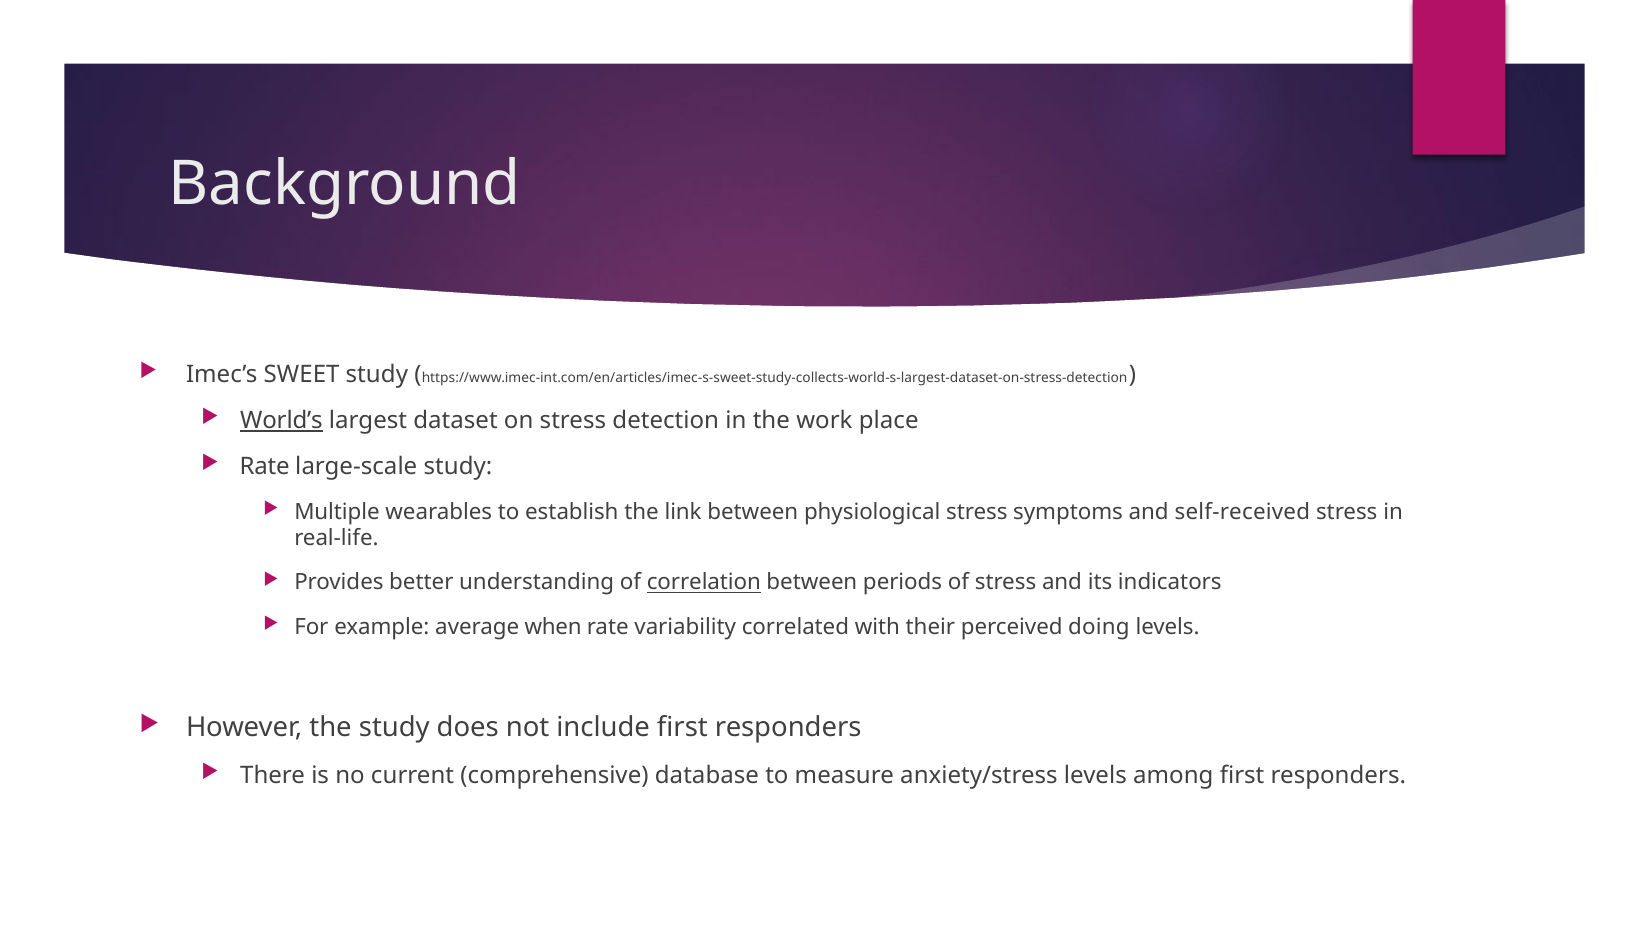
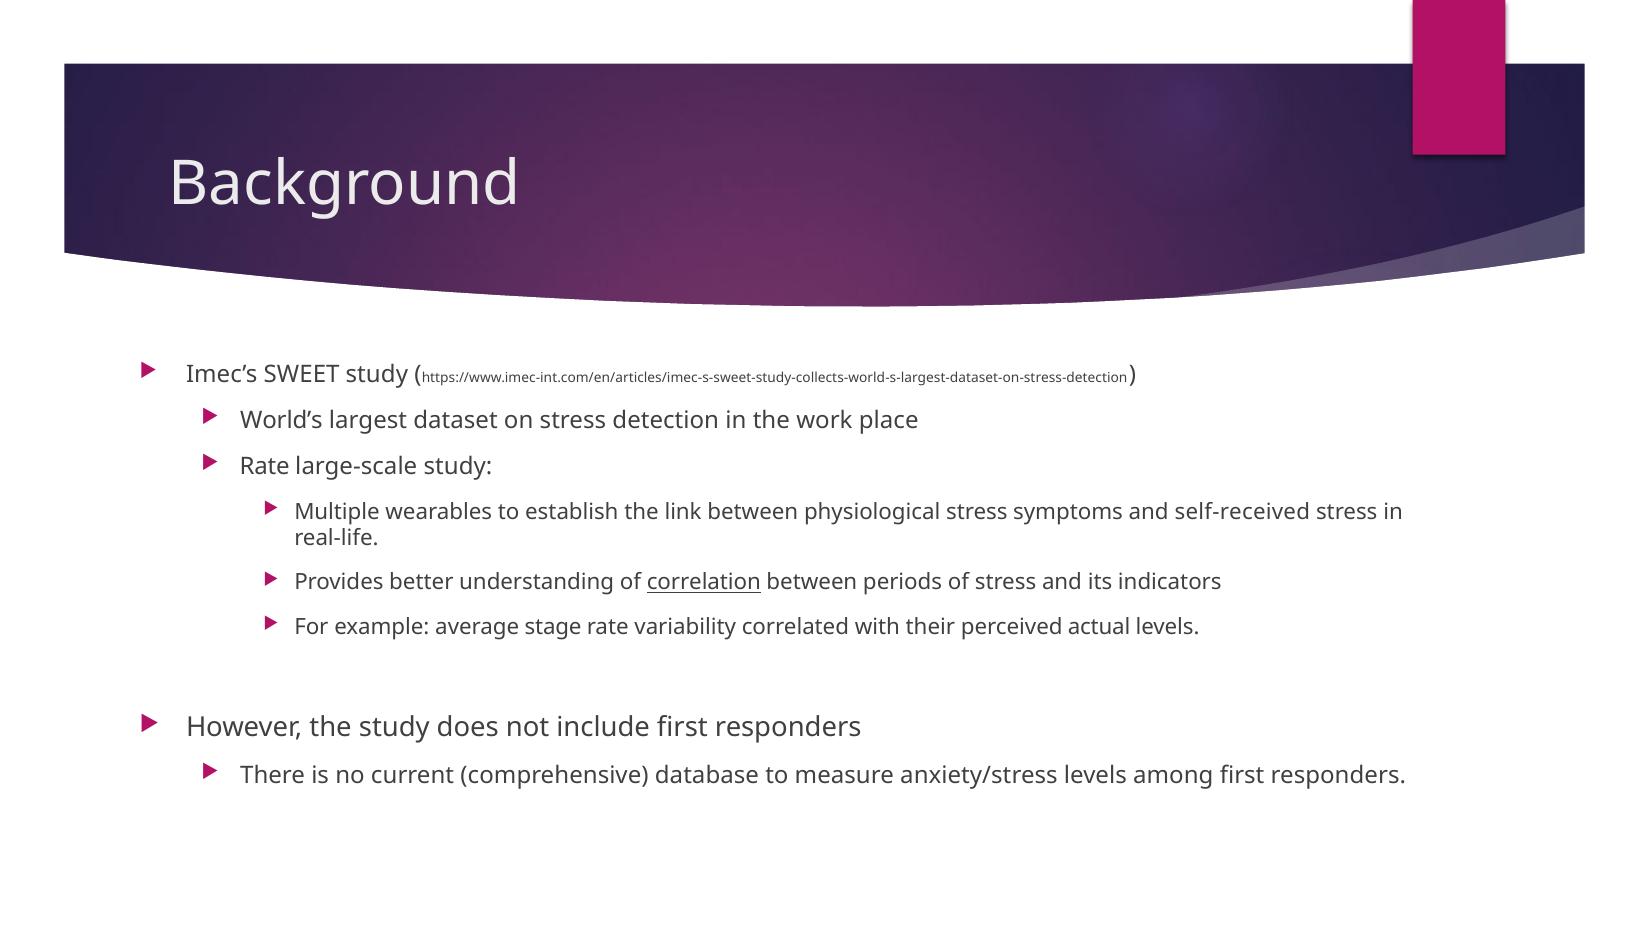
World’s underline: present -> none (281, 421)
when: when -> stage (553, 627)
doing: doing -> actual (1099, 627)
